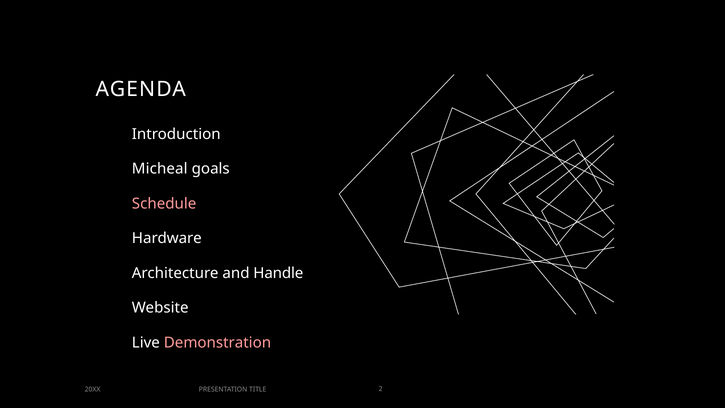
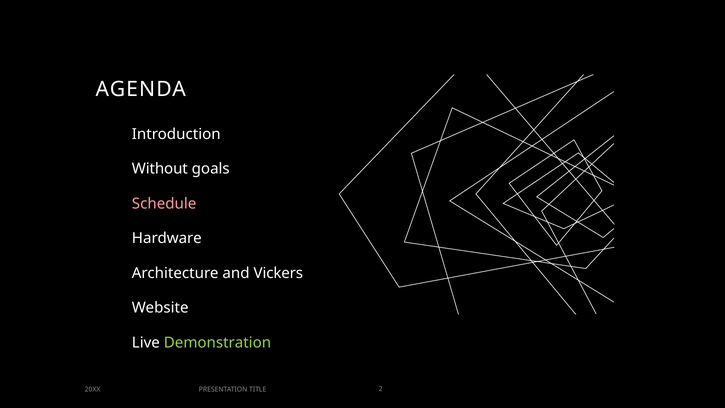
Micheal: Micheal -> Without (160, 169)
Handle: Handle -> Vickers (278, 273)
Demonstration colour: pink -> light green (217, 343)
